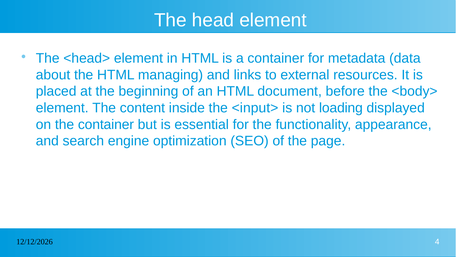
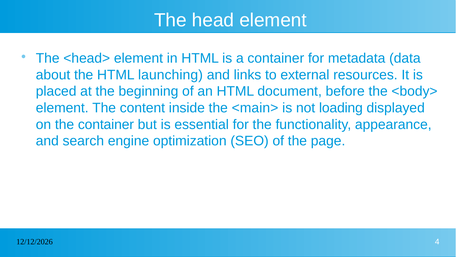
managing: managing -> launching (170, 75)
<input>: <input> -> <main> (255, 108)
